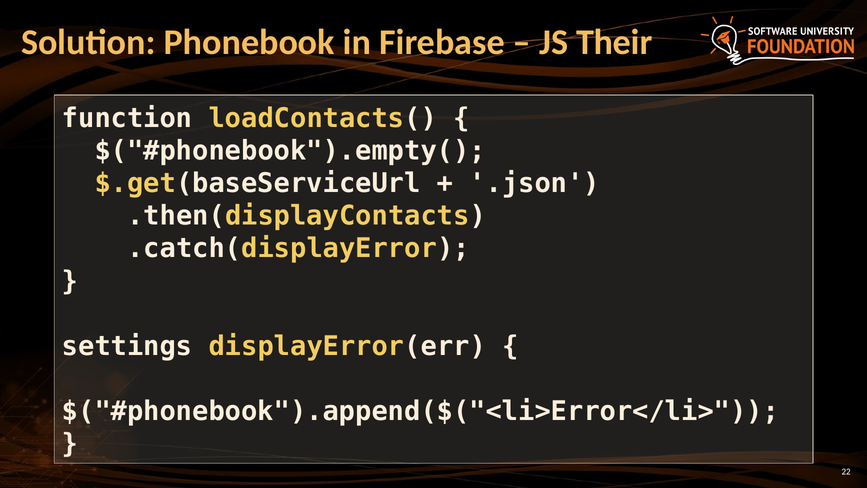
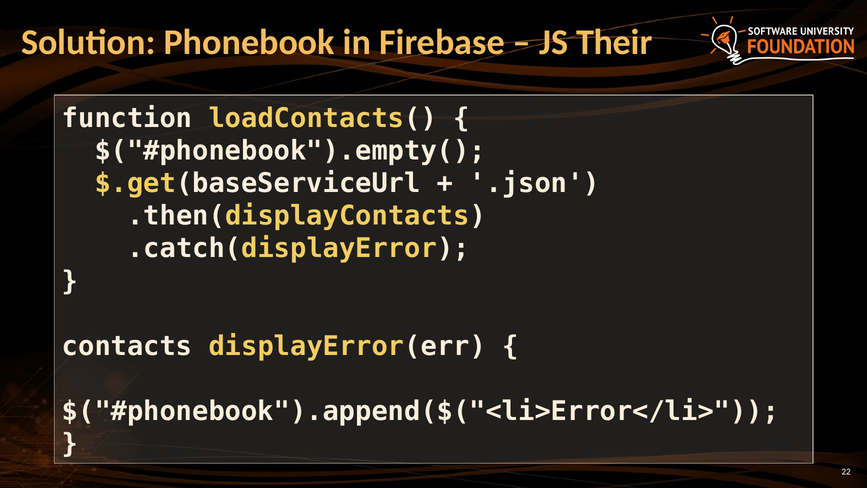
settings: settings -> contacts (127, 346)
